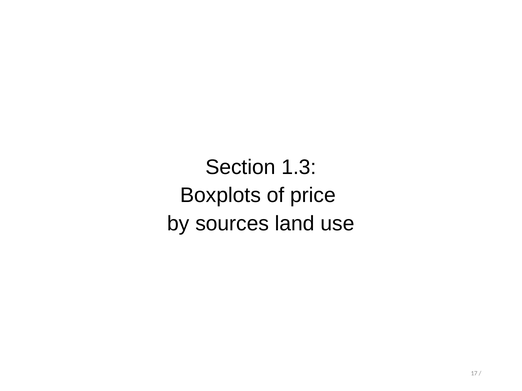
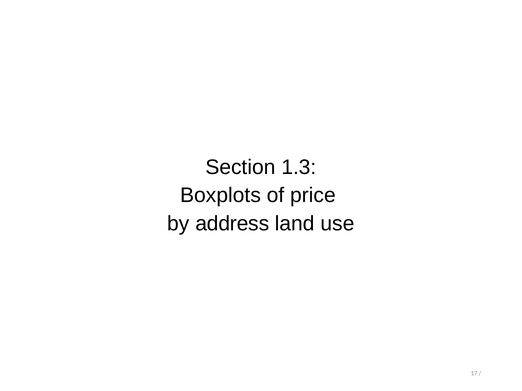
sources: sources -> address (232, 224)
